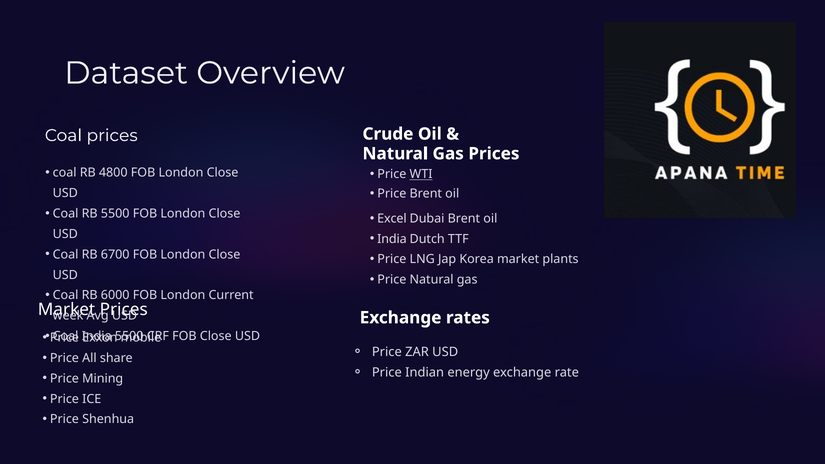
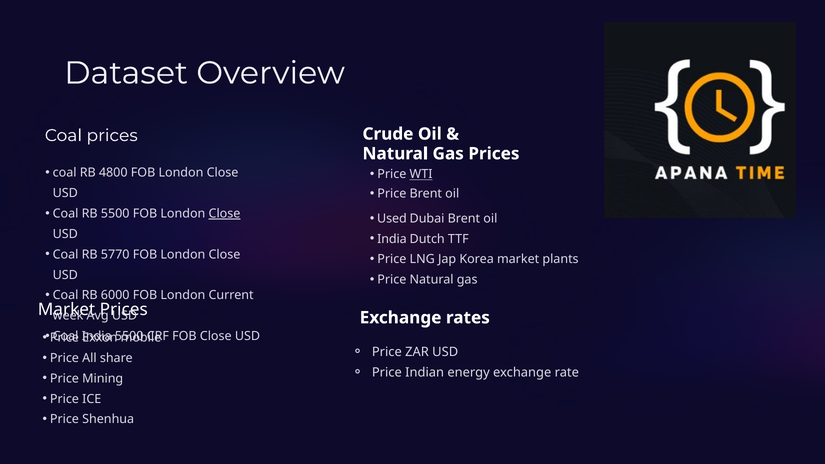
Close underline: none -> present (224, 214)
Excel: Excel -> Used (392, 219)
6700: 6700 -> 5770 (115, 254)
